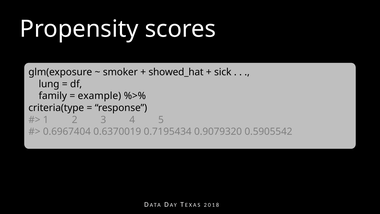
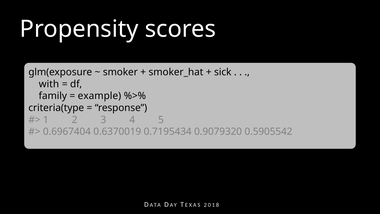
showed_hat: showed_hat -> smoker_hat (176, 72)
lung: lung -> with (49, 84)
